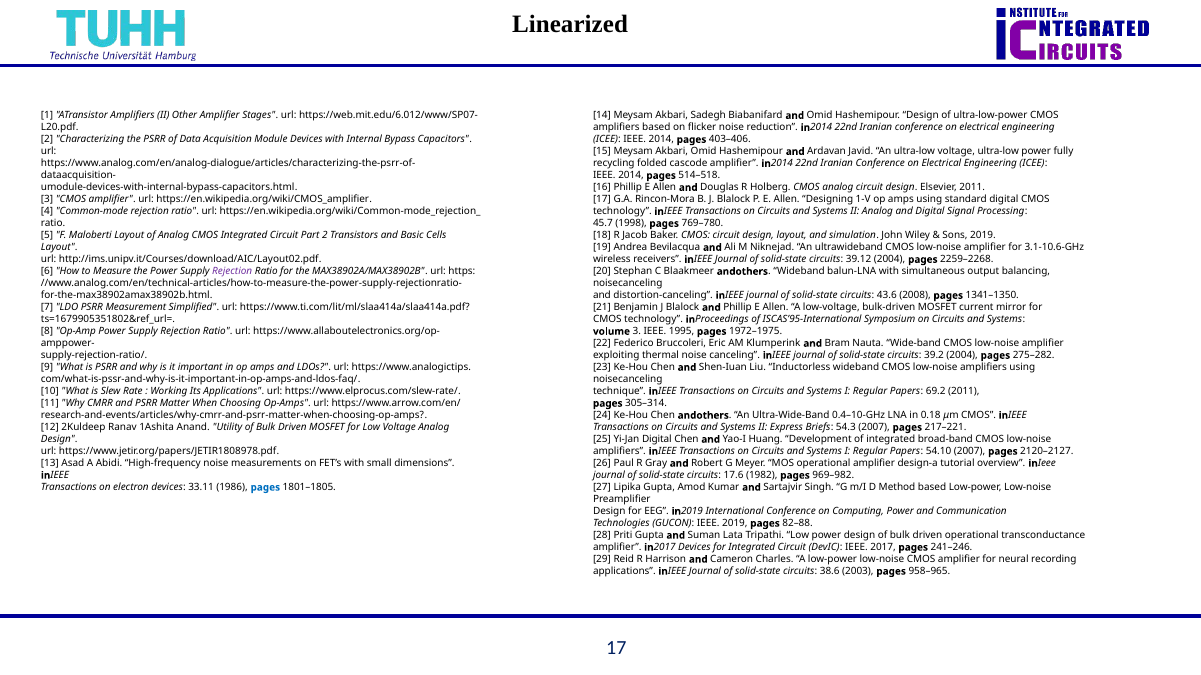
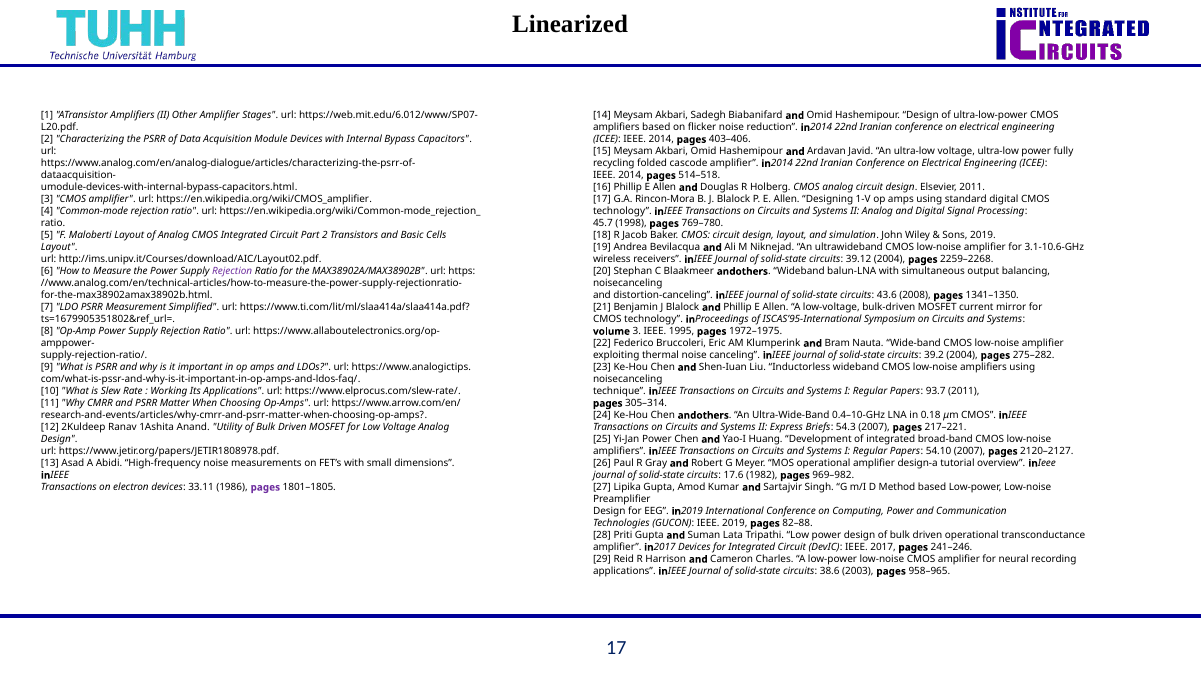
69.2: 69.2 -> 93.7 (936, 392)
Yi-Jan Digital: Digital -> Power (657, 440)
pages colour: blue -> purple (265, 488)
